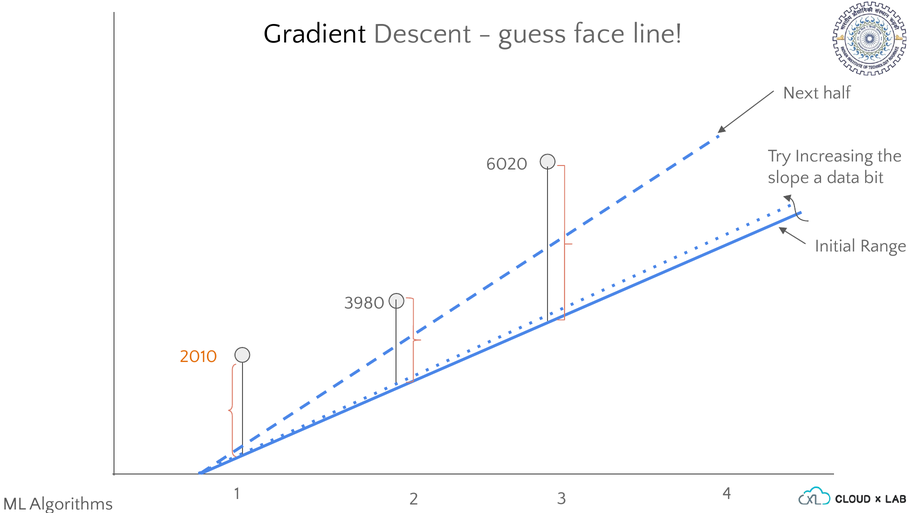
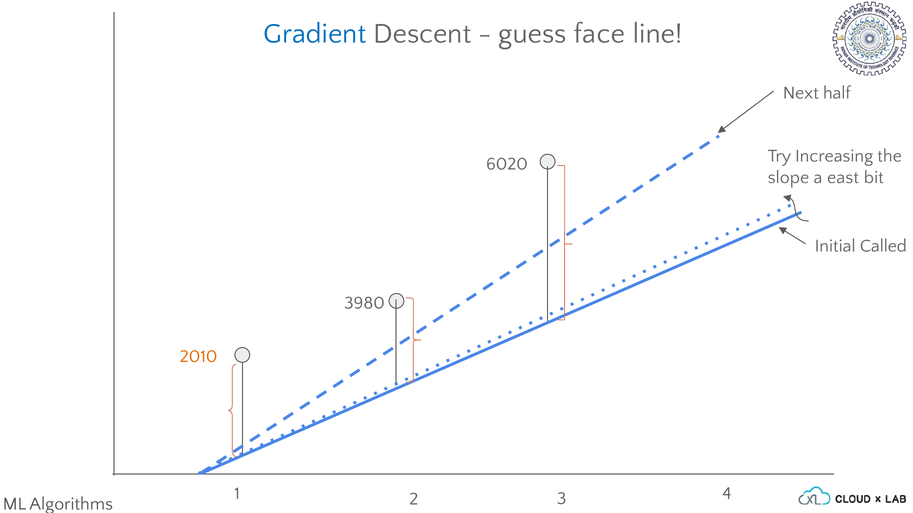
Gradient colour: black -> blue (315, 33)
data: data -> east (843, 177)
Range: Range -> Called (883, 246)
